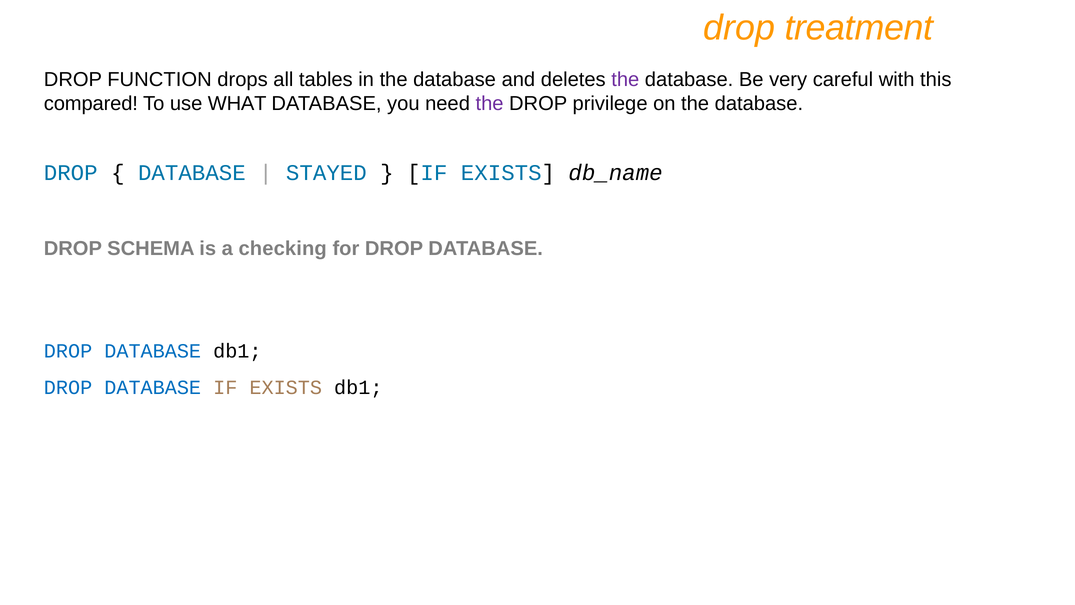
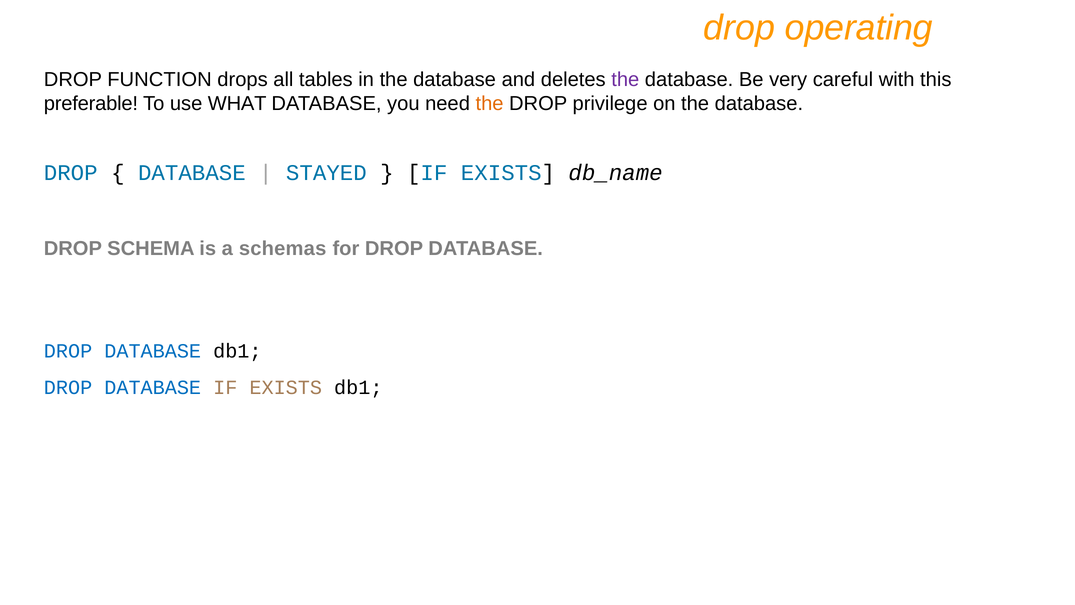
treatment: treatment -> operating (859, 28)
compared: compared -> preferable (91, 104)
the colour: purple -> orange (490, 104)
checking: checking -> schemas (283, 248)
